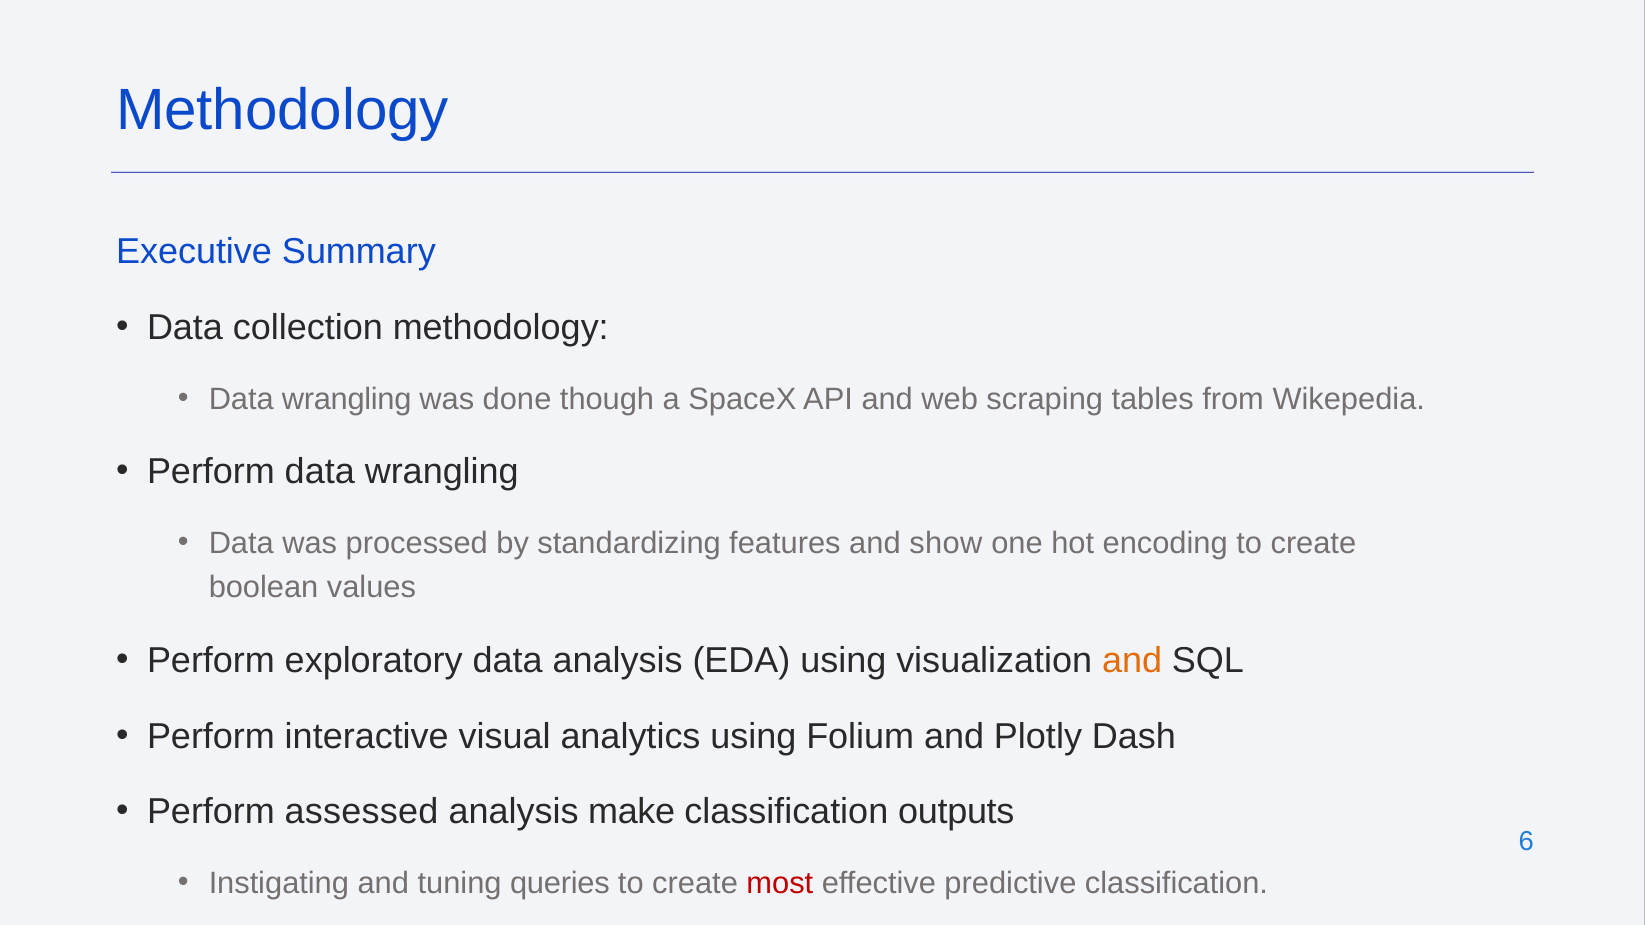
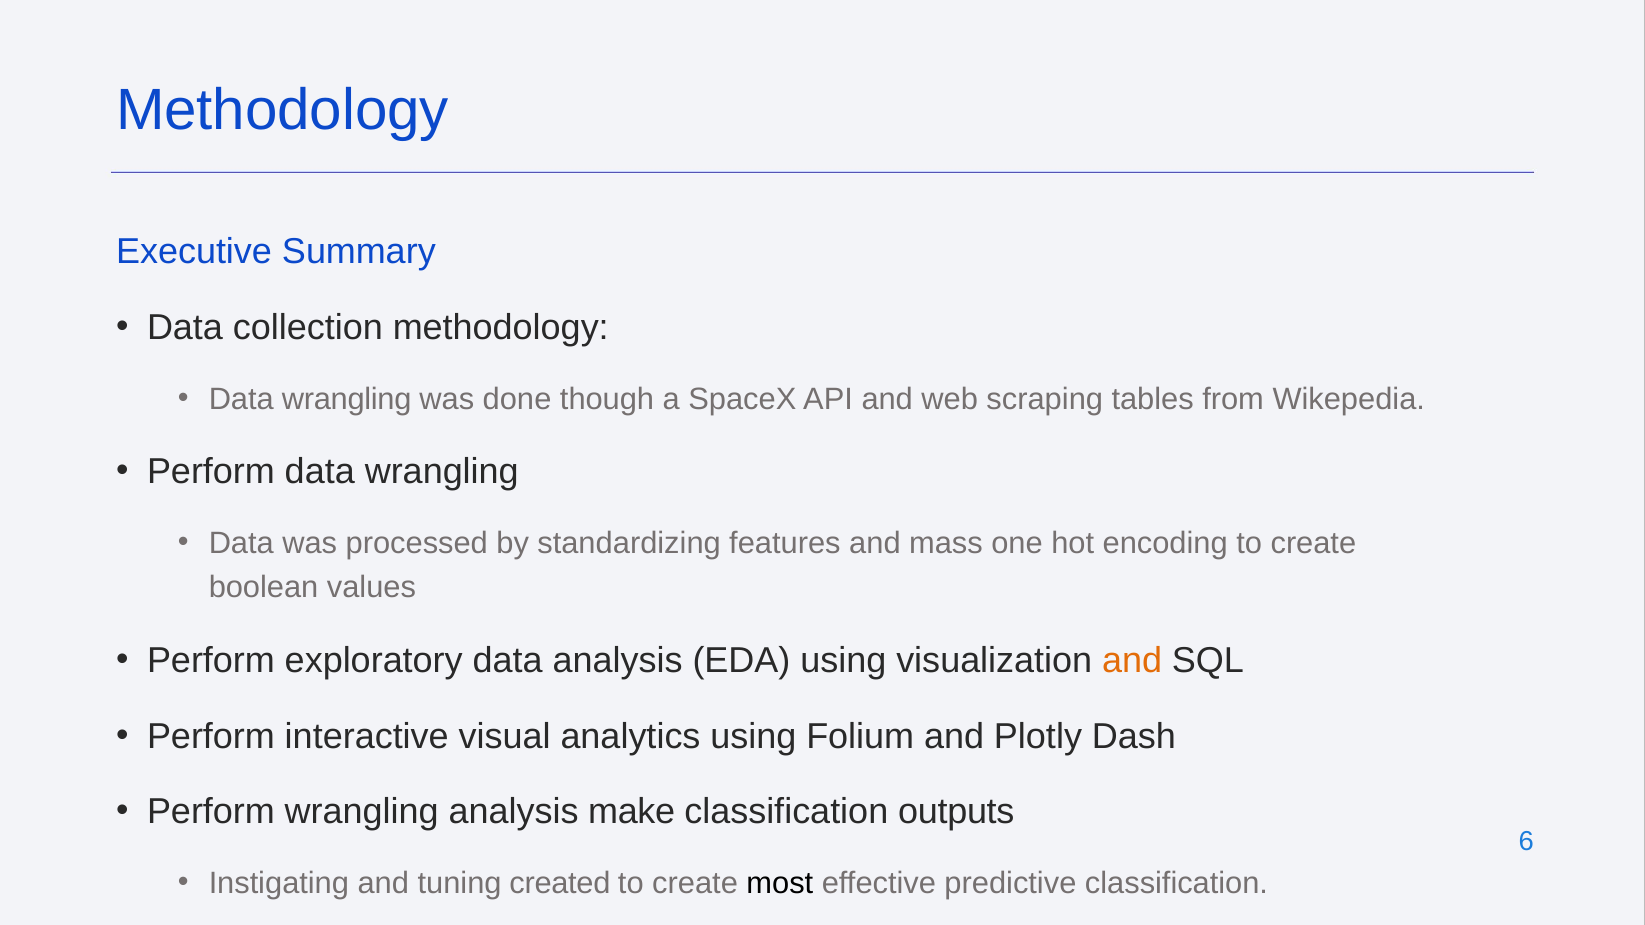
show: show -> mass (946, 543)
Perform assessed: assessed -> wrangling (362, 812)
queries: queries -> created (560, 883)
most colour: red -> black (780, 883)
